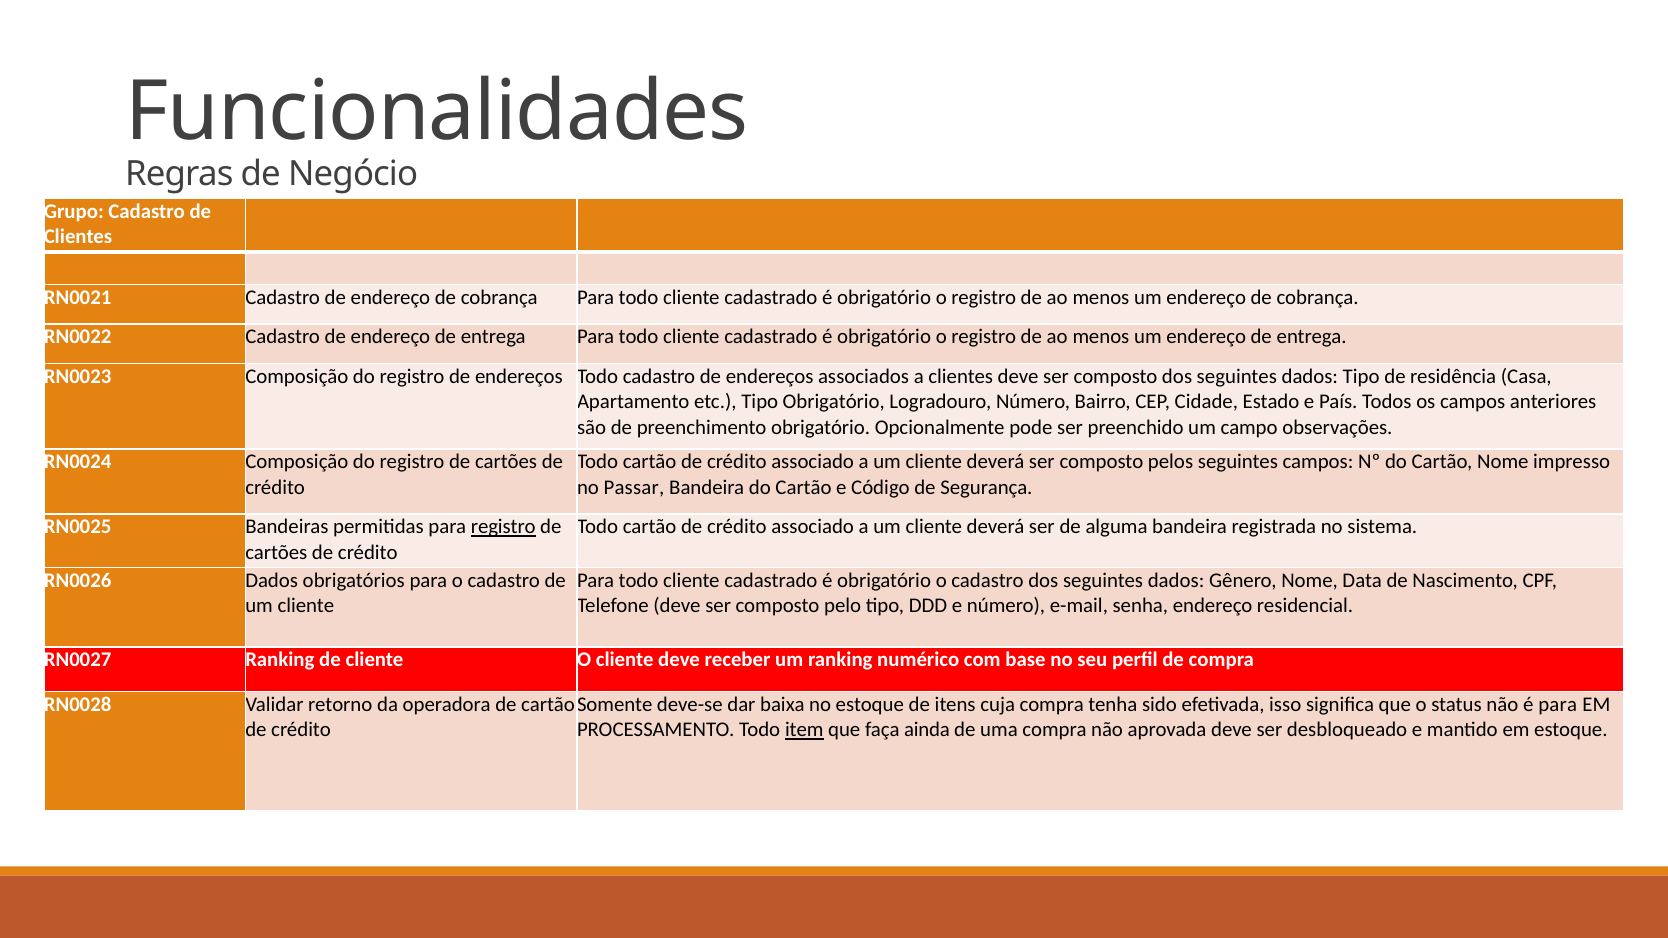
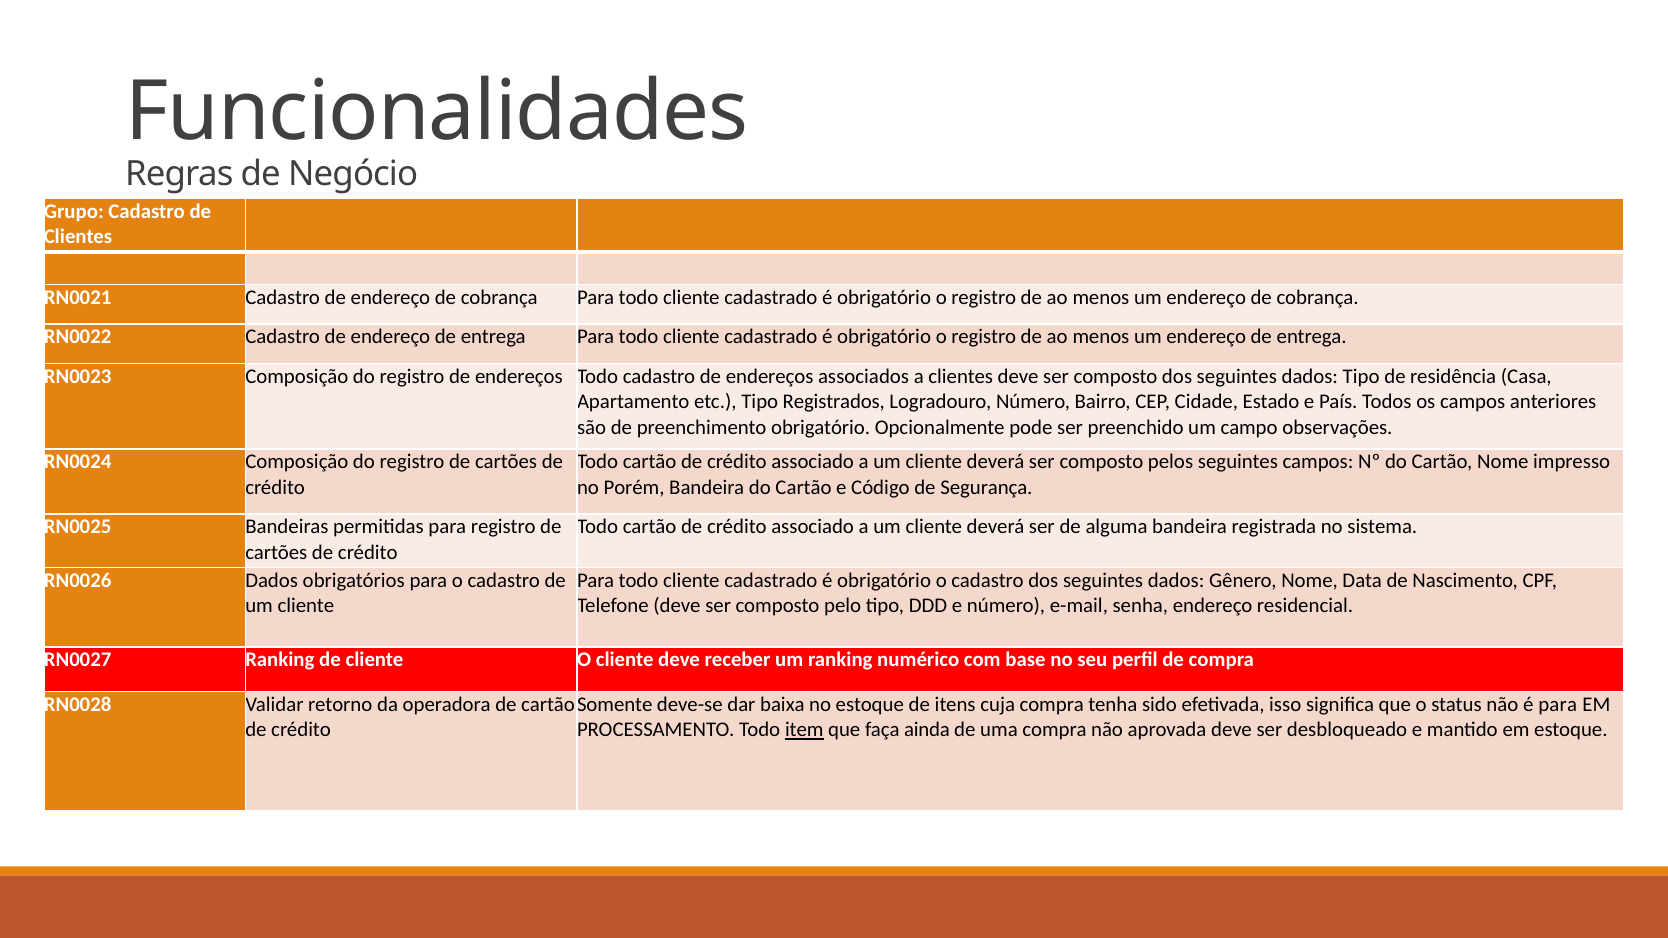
Tipo Obrigatório: Obrigatório -> Registrados (834, 402)
Passar: Passar -> Porém (634, 487)
registro underline: present -> none (503, 527)
